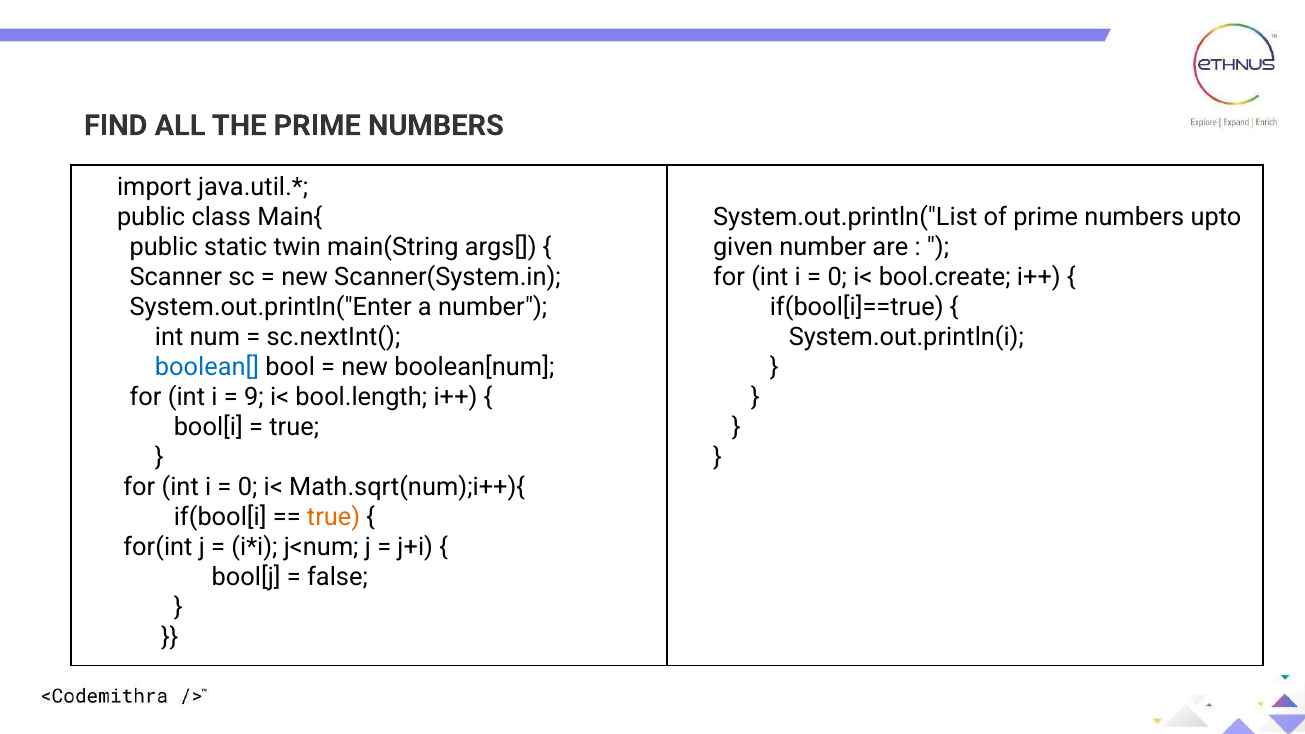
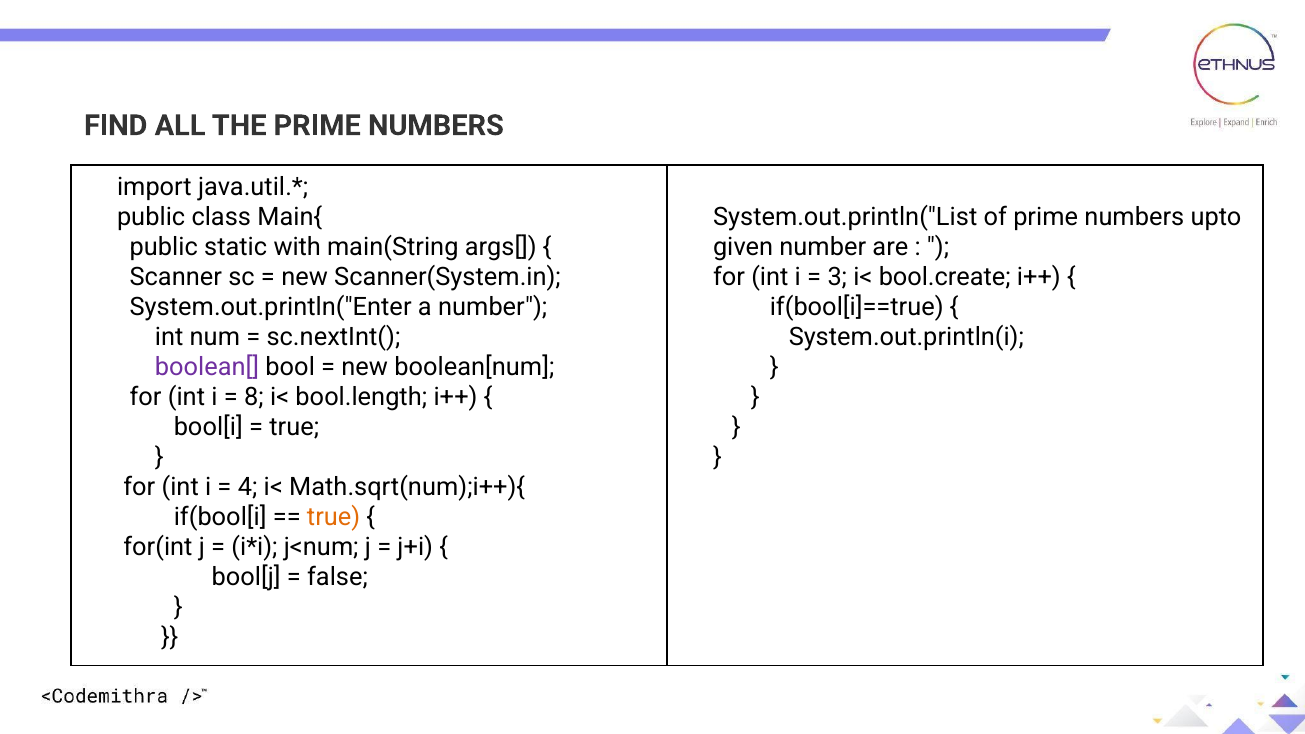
twin: twin -> with (297, 247)
0: 0 -> 3 (837, 277)
boolean[ colour: blue -> purple (207, 367)
9: 9 -> 8 (254, 397)
0: 0 -> 4 (248, 487)
